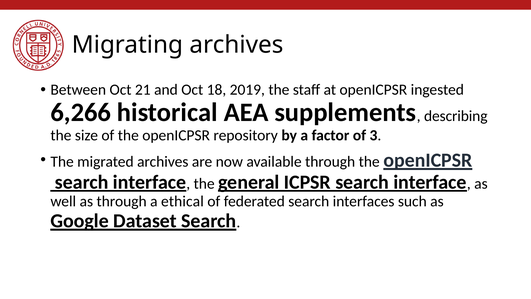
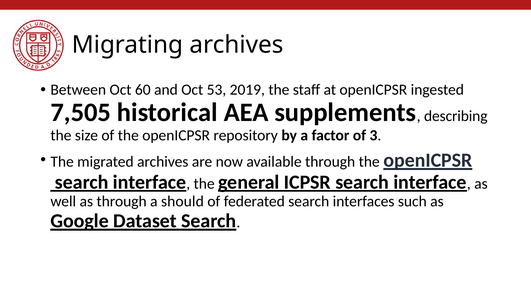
21: 21 -> 60 (143, 90)
18: 18 -> 53 (216, 90)
6,266: 6,266 -> 7,505 (81, 112)
ethical: ethical -> should (182, 201)
